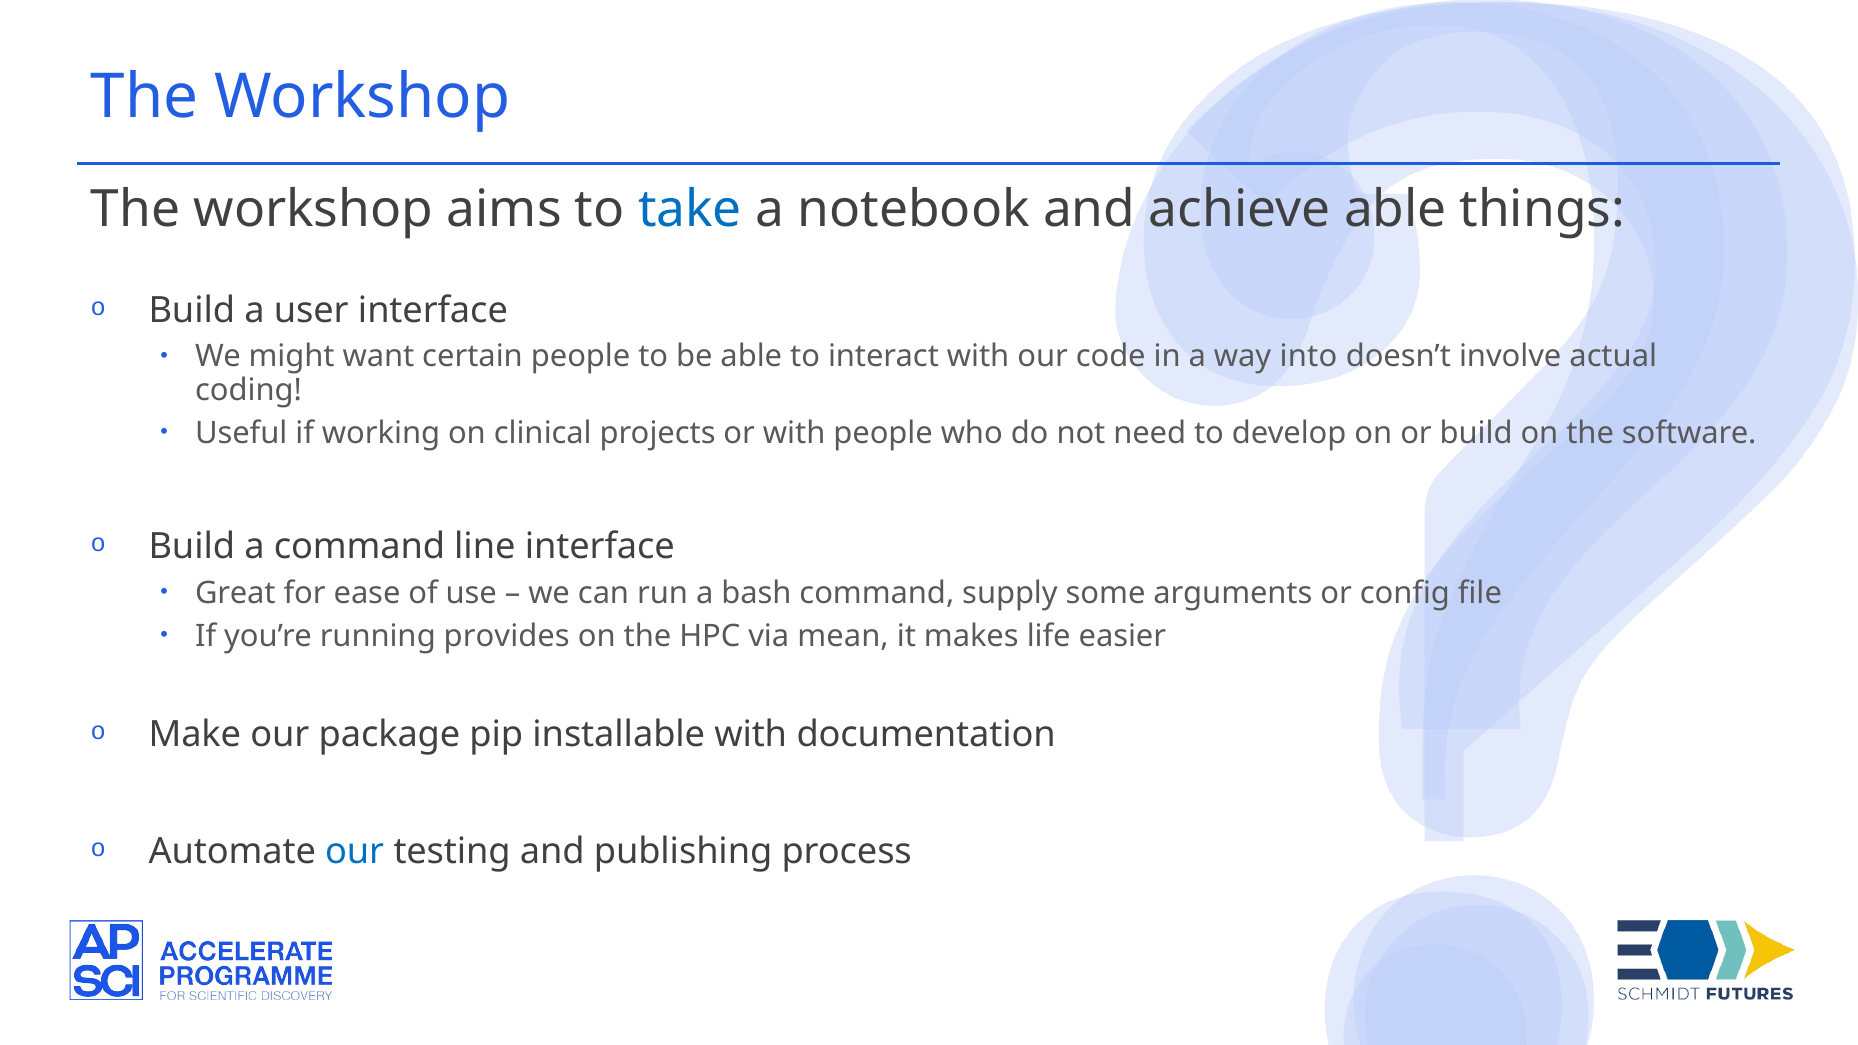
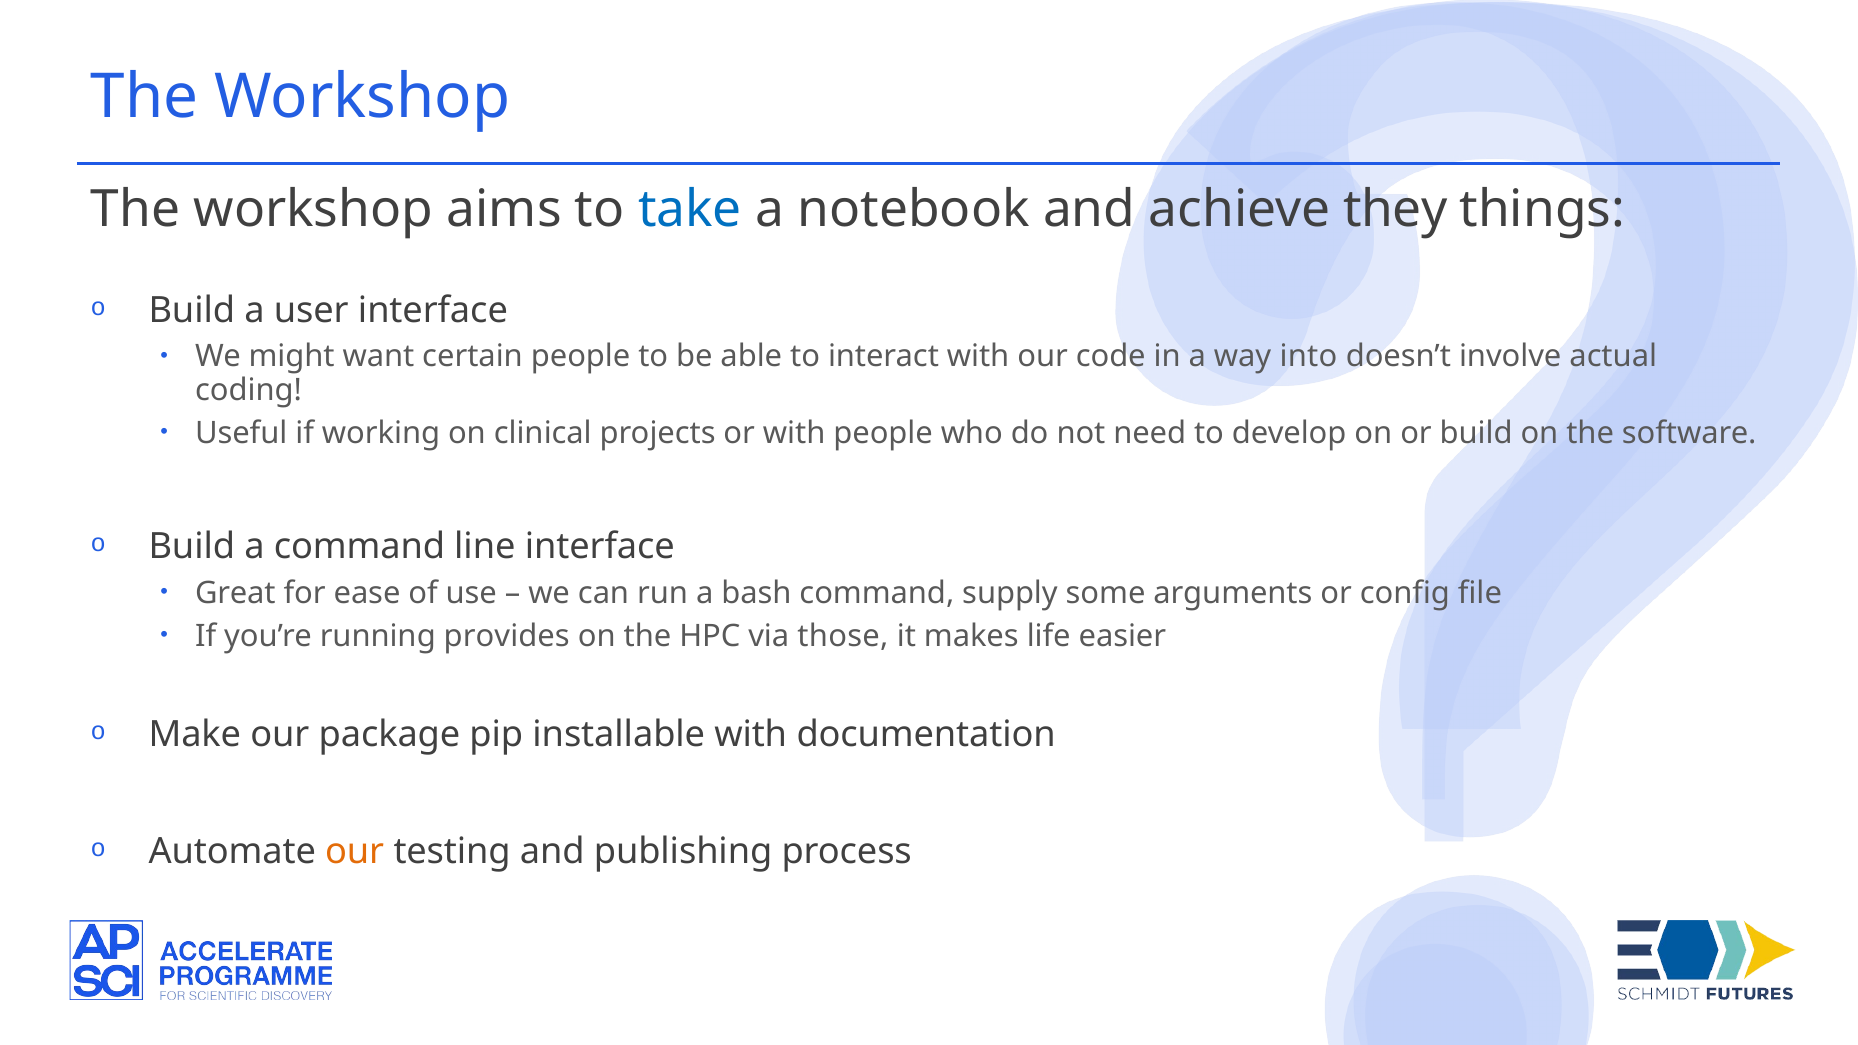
achieve able: able -> they (1395, 209)
mean: mean -> those (843, 636)
our colour: blue -> orange (355, 851)
